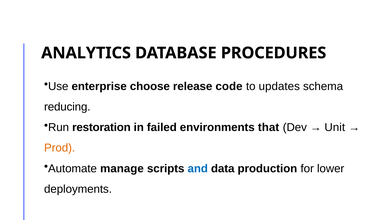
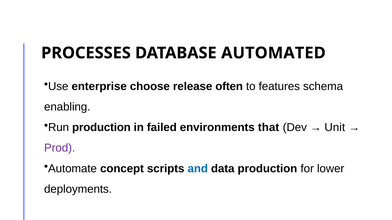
ANALYTICS: ANALYTICS -> PROCESSES (86, 53)
PROCEDURES: PROCEDURES -> AUTOMATED (273, 53)
code: code -> often (229, 87)
updates: updates -> features (279, 87)
reducing: reducing -> enabling (67, 107)
Run restoration: restoration -> production (101, 128)
Prod colour: orange -> purple (60, 148)
manage: manage -> concept (122, 169)
